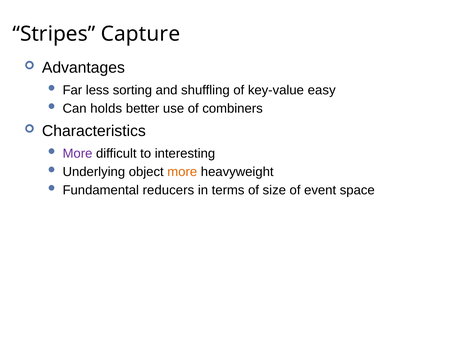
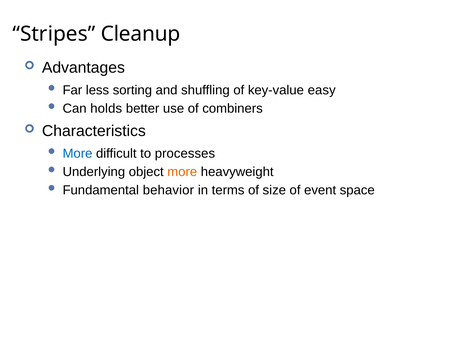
Capture: Capture -> Cleanup (141, 34)
More colour: purple -> blue (77, 154)
interesting: interesting -> processes (185, 154)
reducers: reducers -> behavior (168, 190)
